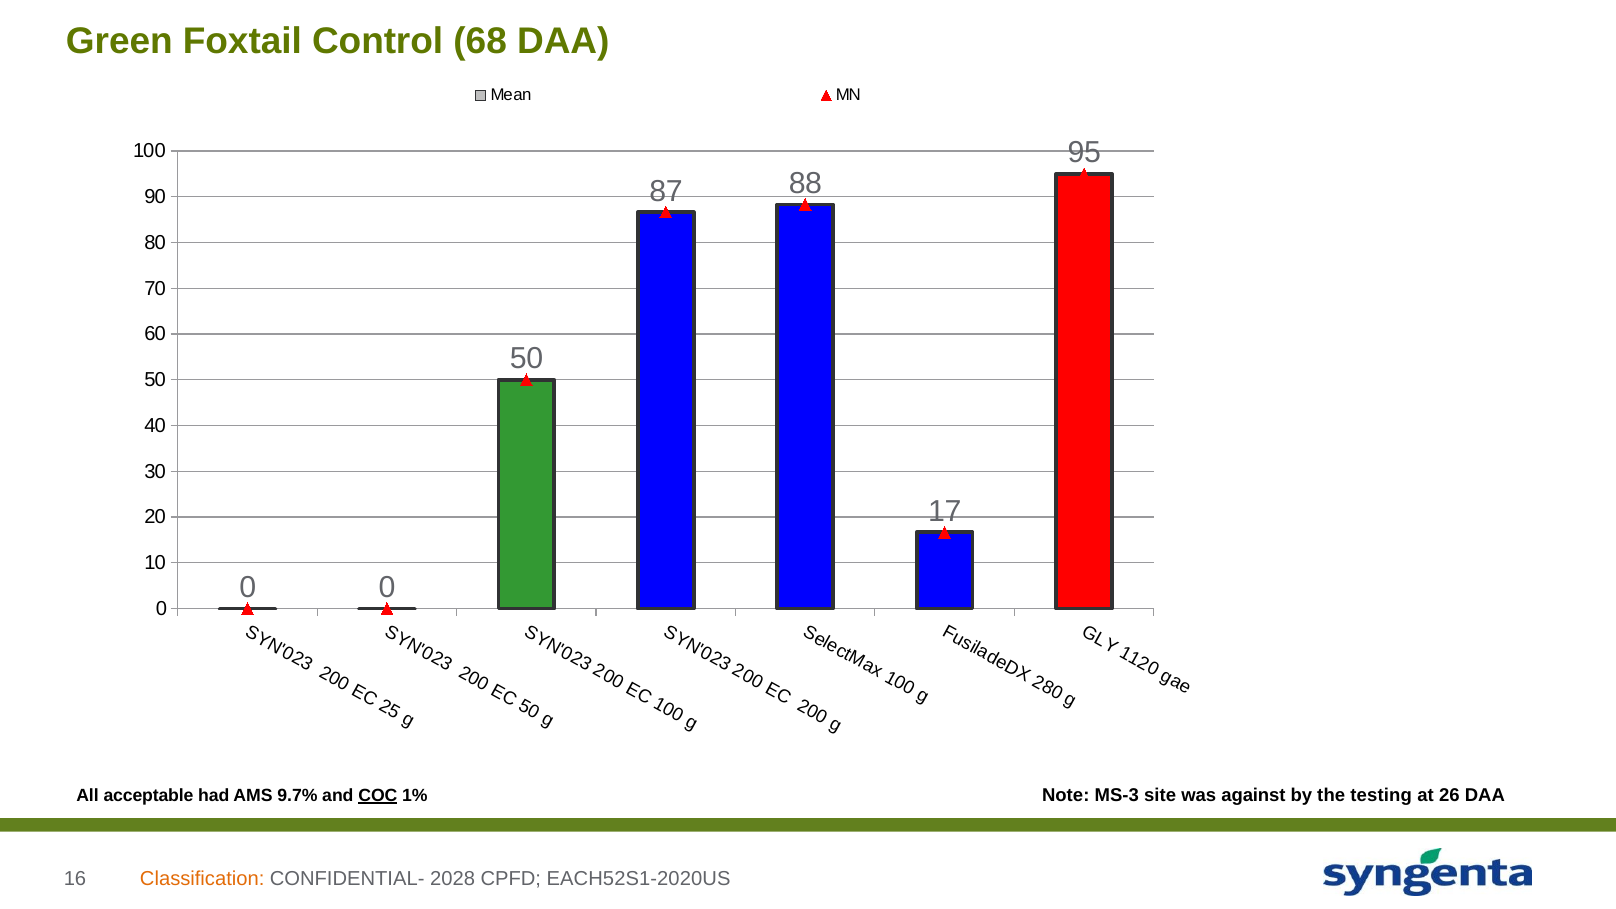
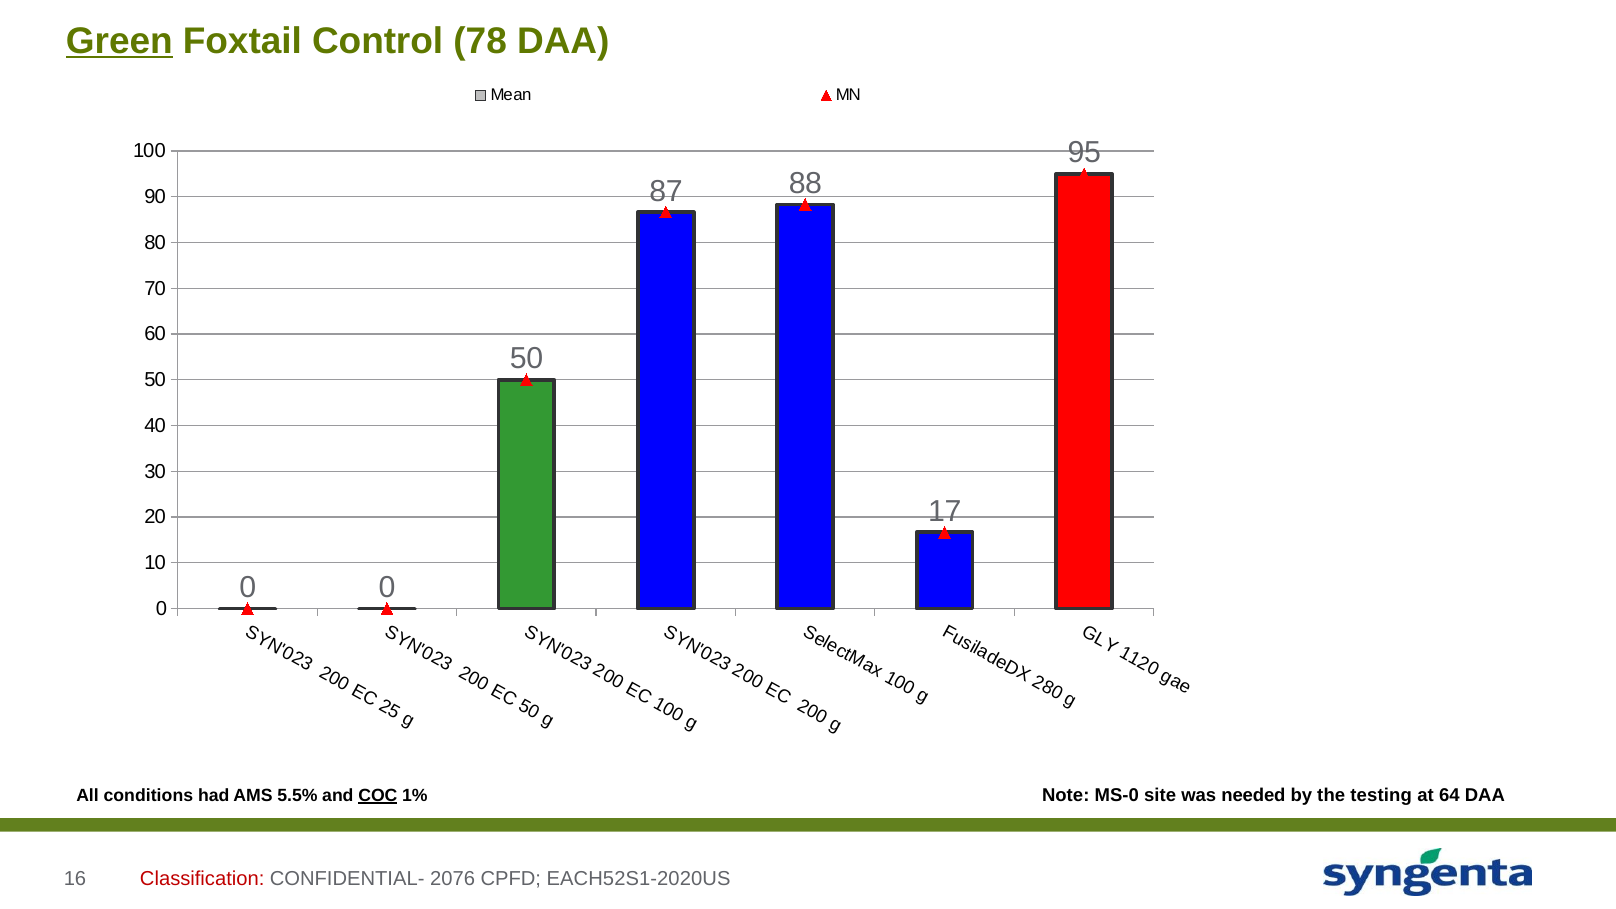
Green underline: none -> present (119, 41)
68: 68 -> 78 (480, 41)
acceptable: acceptable -> conditions (148, 795)
9.7%: 9.7% -> 5.5% (297, 795)
MS-3: MS-3 -> MS-0 (1117, 796)
against: against -> needed (1253, 796)
26: 26 -> 64 (1449, 796)
Classification colour: orange -> red (202, 879)
2028: 2028 -> 2076 (453, 879)
